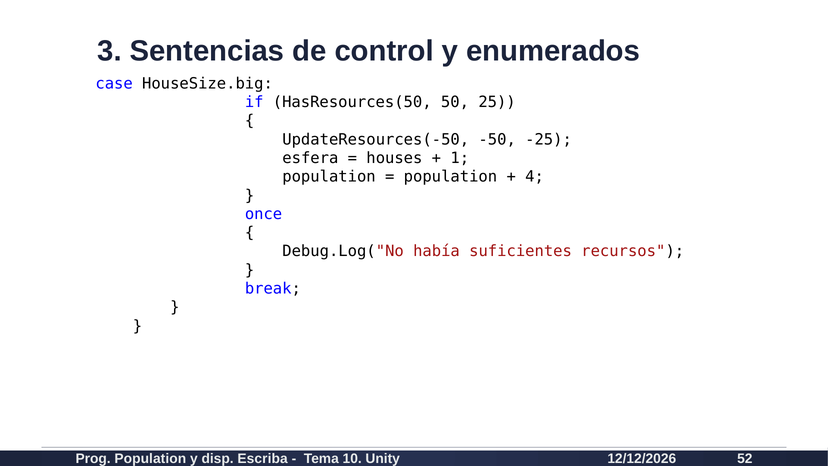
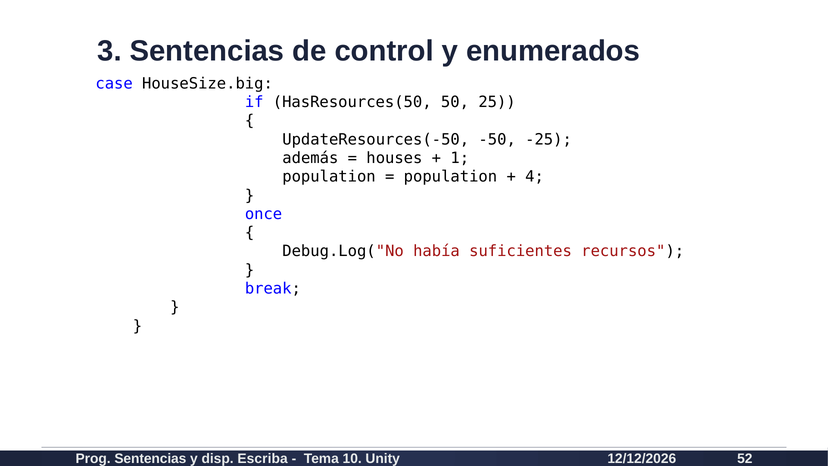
esfera: esfera -> además (310, 158)
Prog Population: Population -> Sentencias (150, 458)
